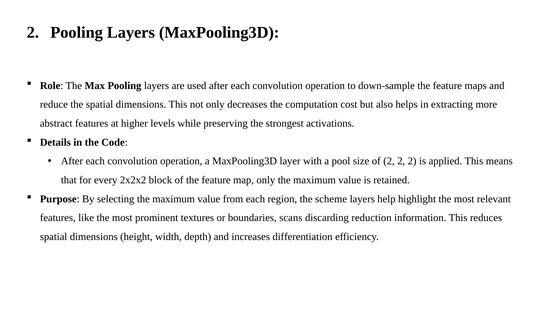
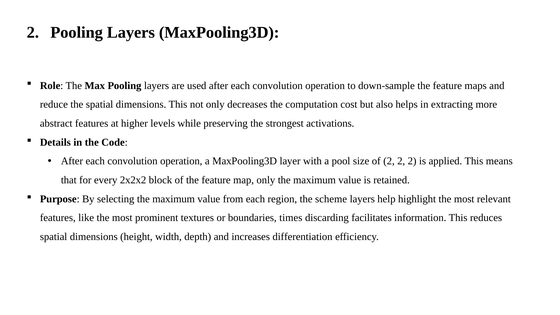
scans: scans -> times (291, 218)
reduction: reduction -> facilitates (372, 218)
